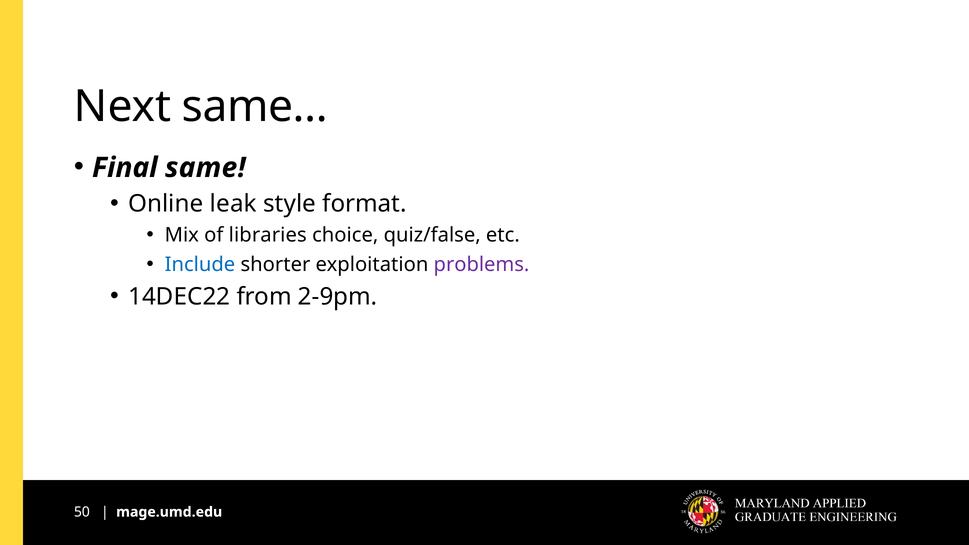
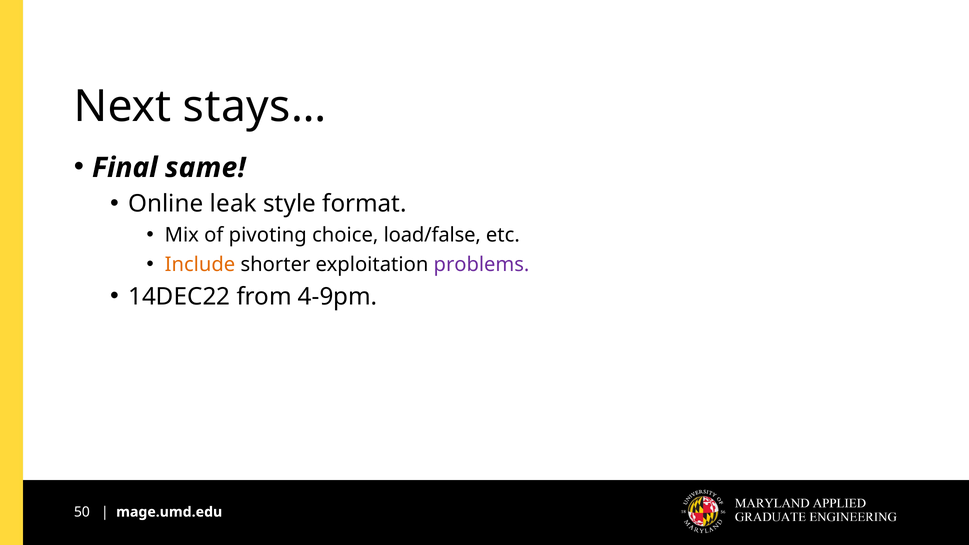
same…: same… -> stays… (255, 106)
libraries: libraries -> pivoting (268, 235)
quiz/false: quiz/false -> load/false (432, 235)
Include colour: blue -> orange (200, 265)
2-9pm: 2-9pm -> 4-9pm (338, 297)
